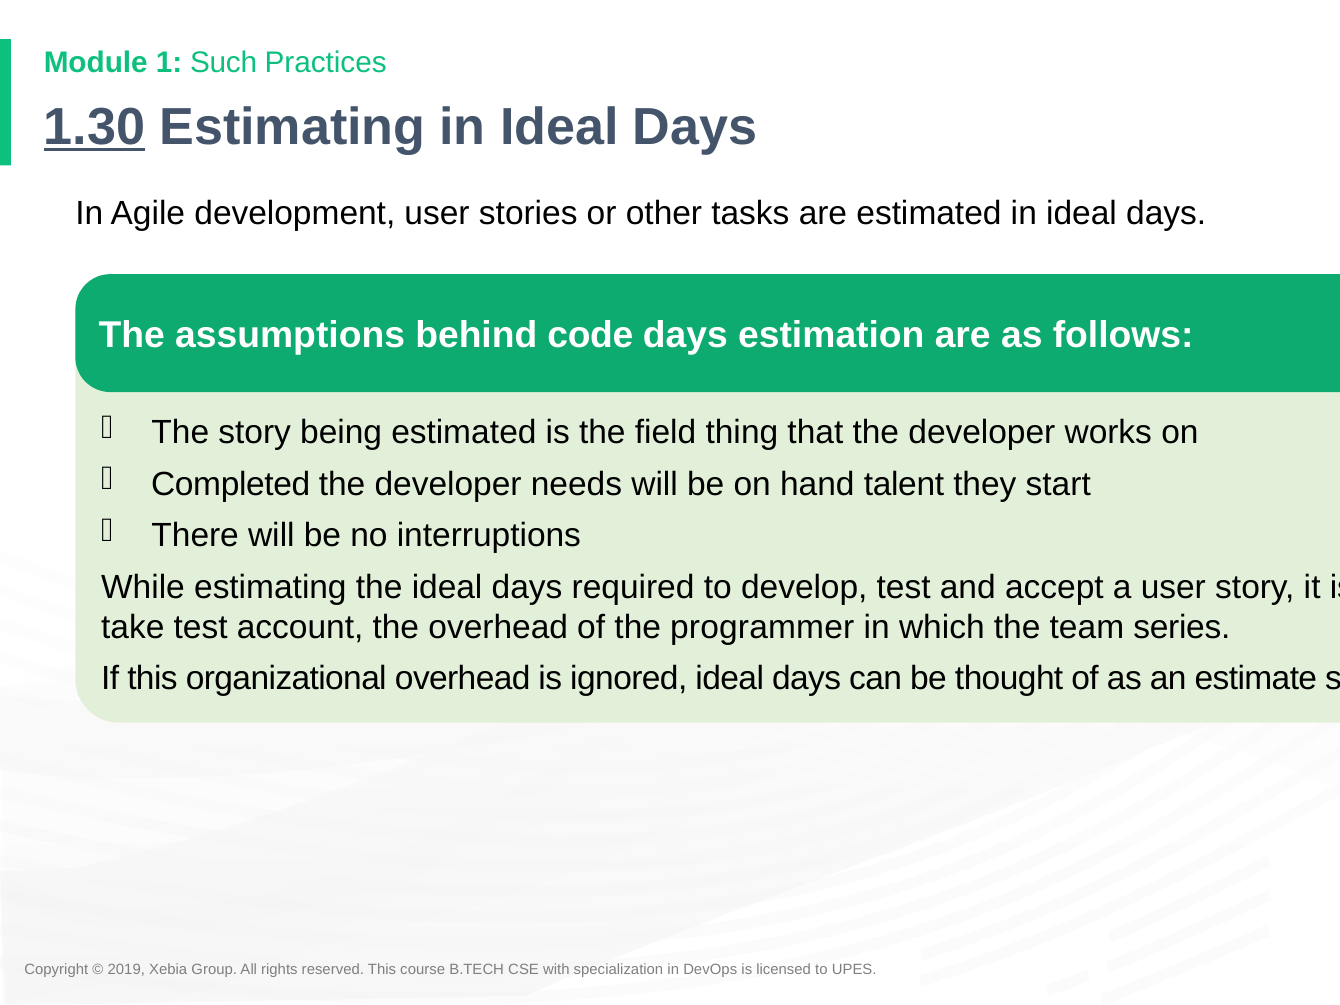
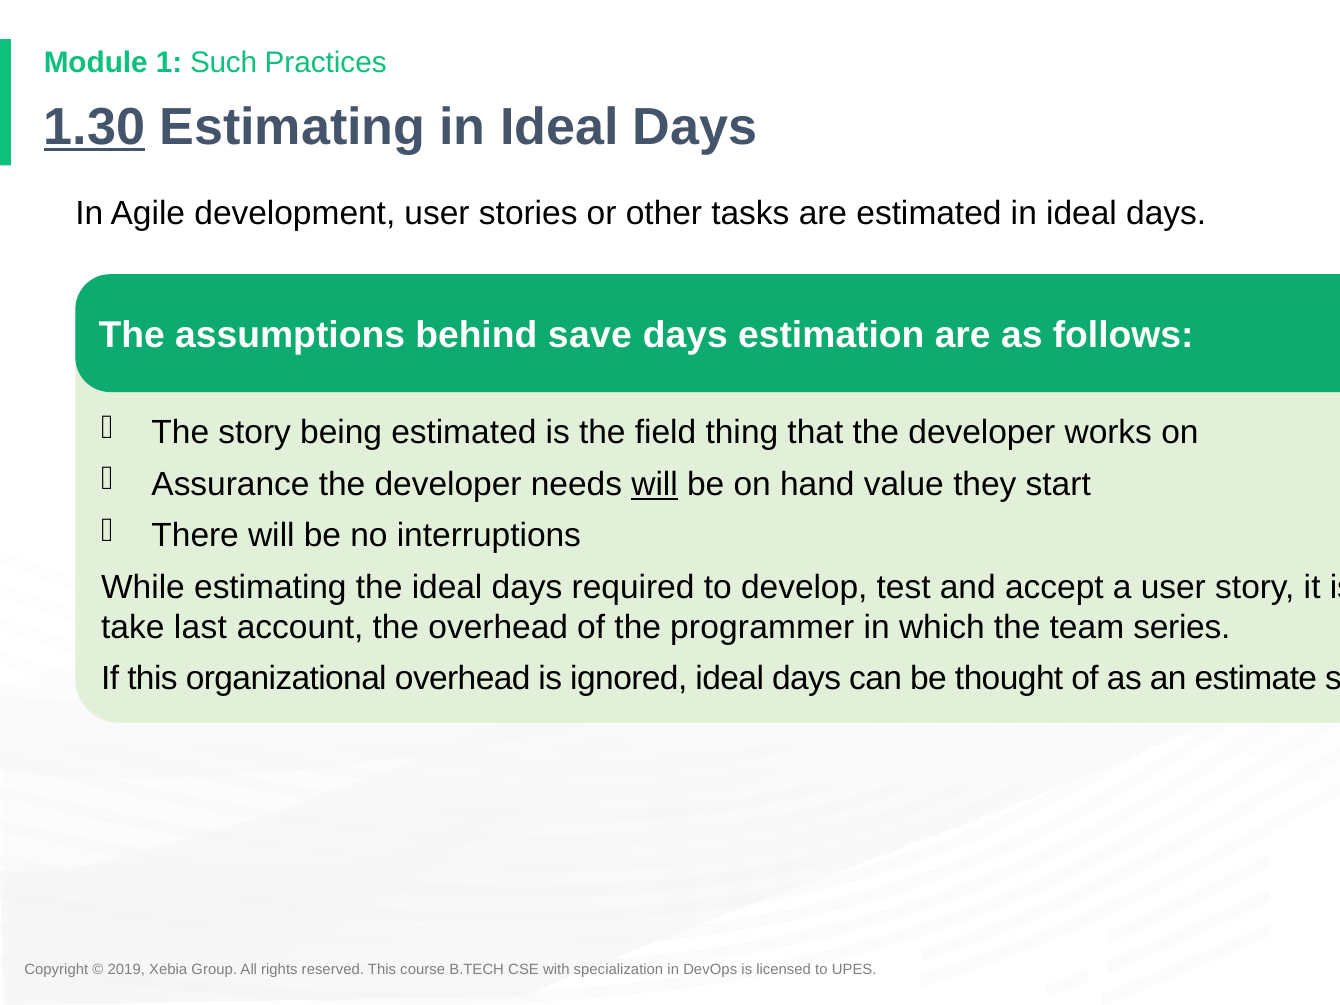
code: code -> save (590, 336)
Completed: Completed -> Assurance (231, 484)
will underline: none -> present (655, 484)
talent: talent -> value (904, 484)
take test: test -> last (200, 627)
